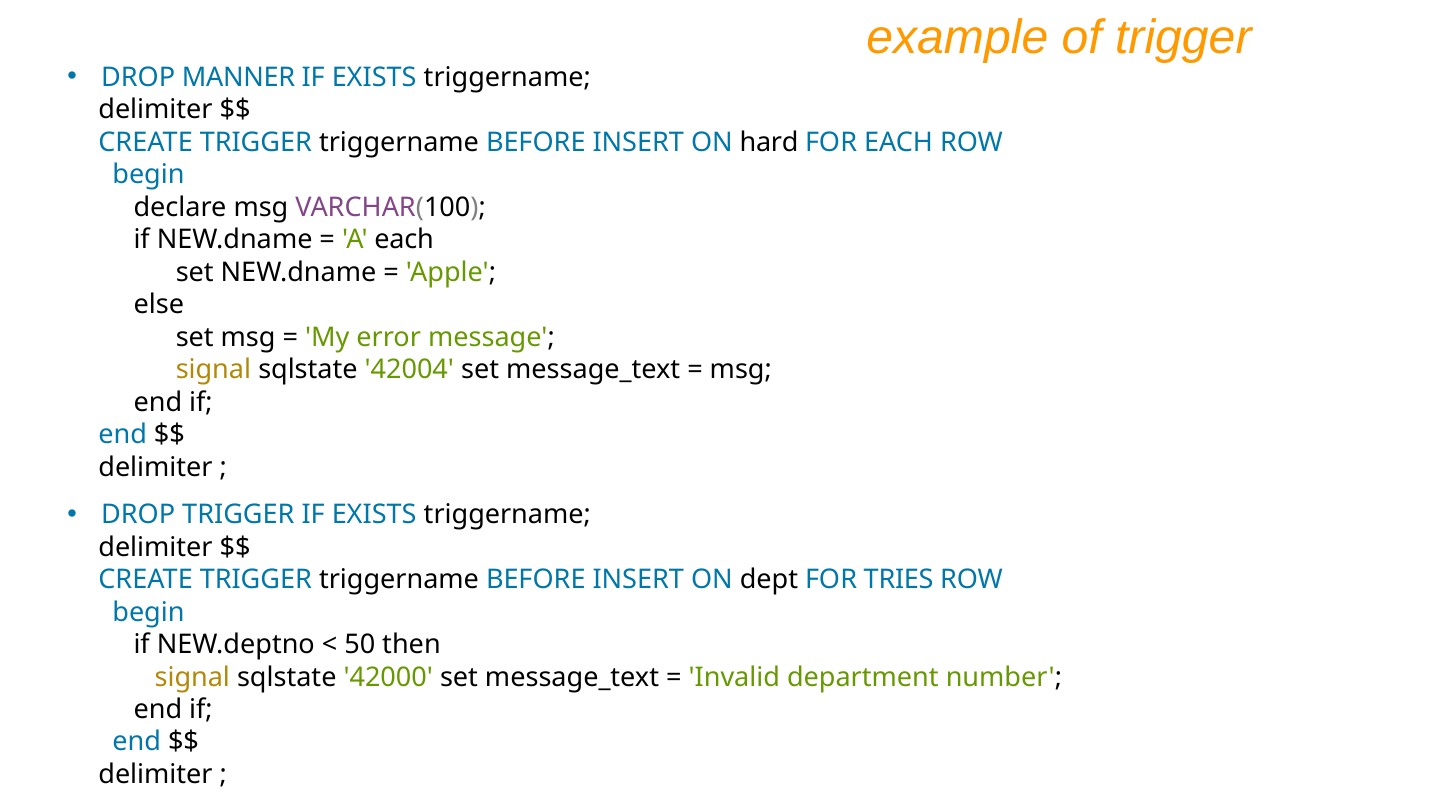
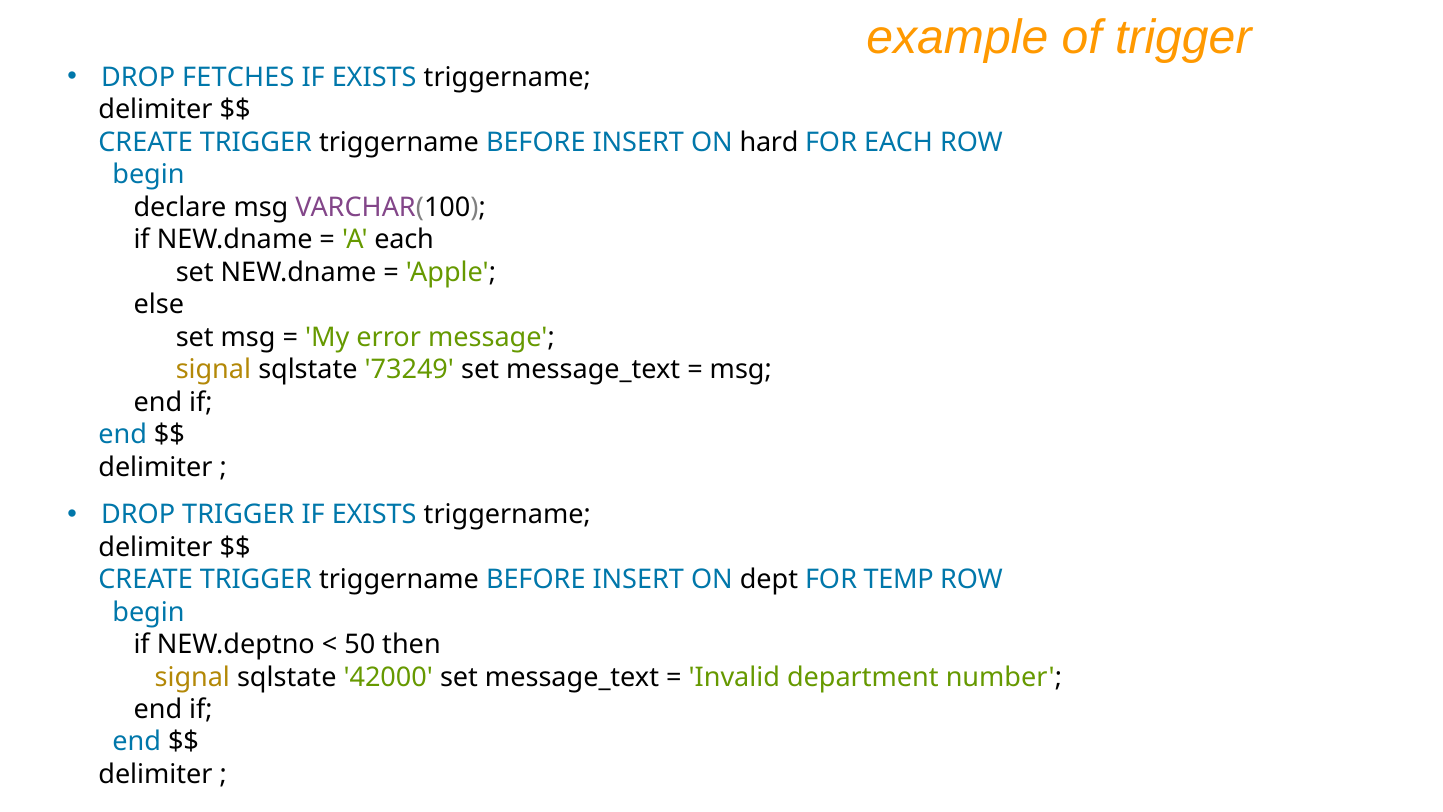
MANNER: MANNER -> FETCHES (238, 77)
42004: 42004 -> 73249 (409, 370)
TRIES: TRIES -> TEMP (899, 579)
